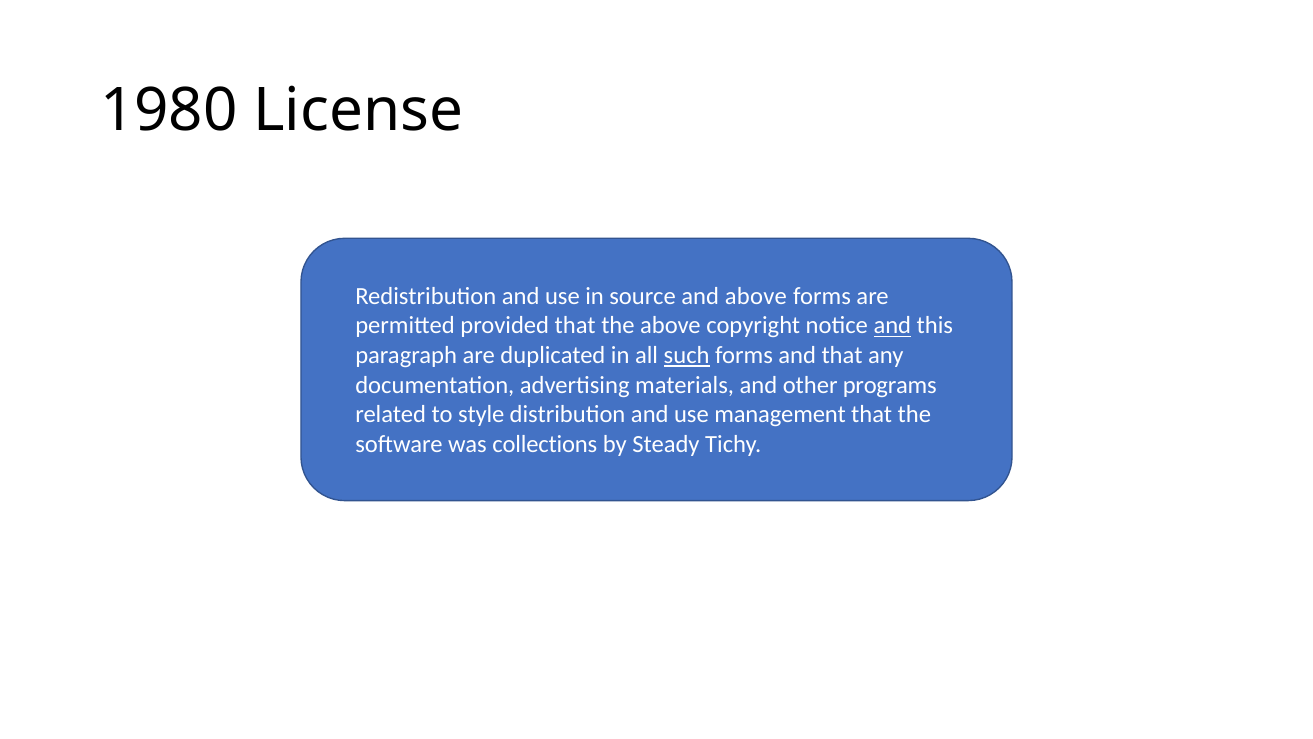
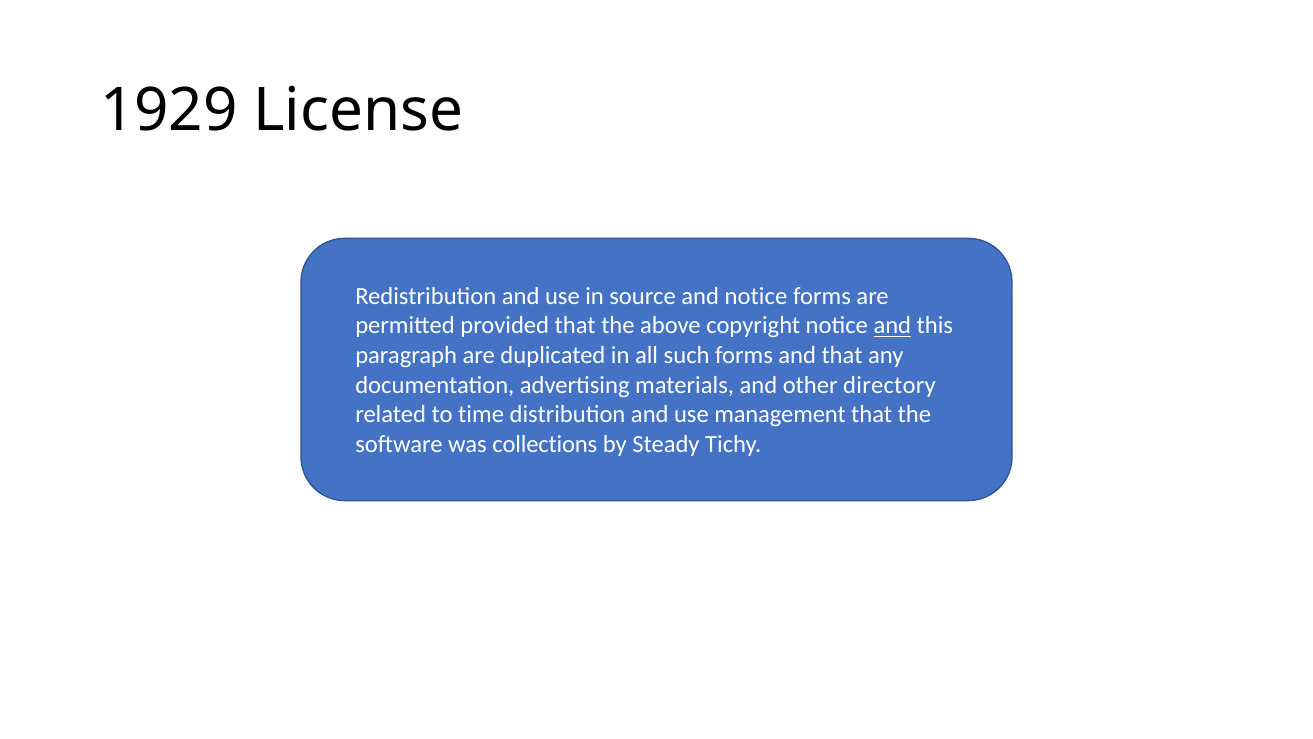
1980: 1980 -> 1929 (169, 110)
and above: above -> notice (756, 296)
such underline: present -> none (687, 355)
programs: programs -> directory (889, 385)
style: style -> time (481, 414)
